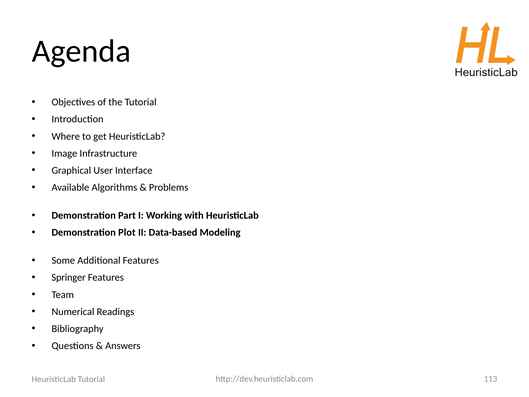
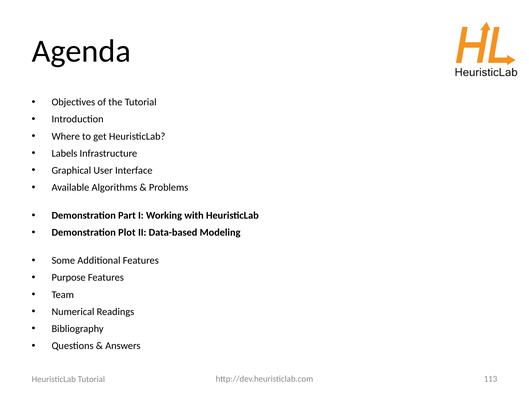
Image: Image -> Labels (64, 153)
Springer: Springer -> Purpose (69, 277)
